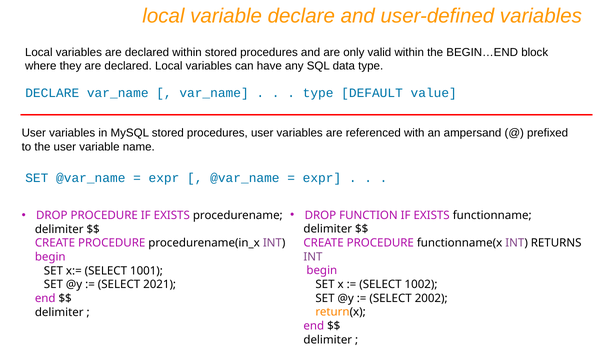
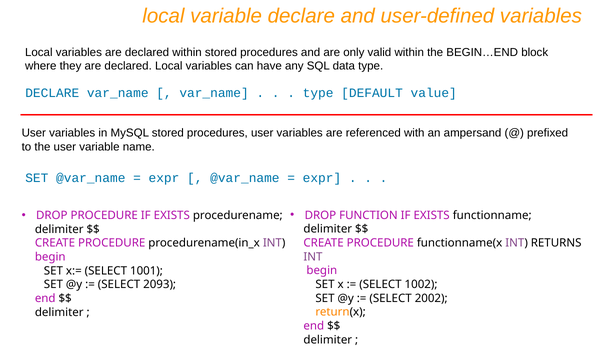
2021: 2021 -> 2093 (160, 285)
